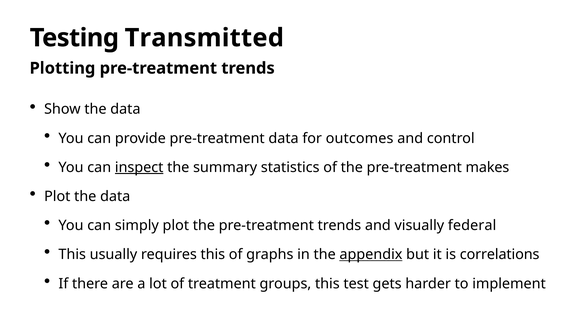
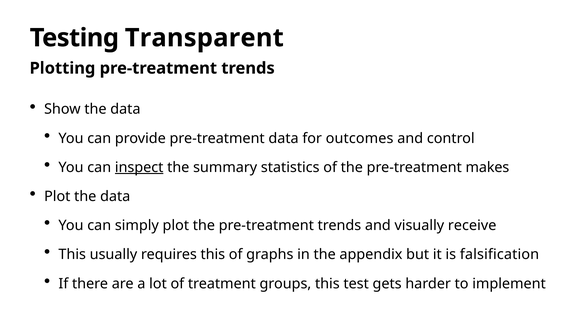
Transmitted: Transmitted -> Transparent (204, 38)
federal: federal -> receive (472, 225)
appendix underline: present -> none (371, 255)
correlations: correlations -> falsification (500, 255)
